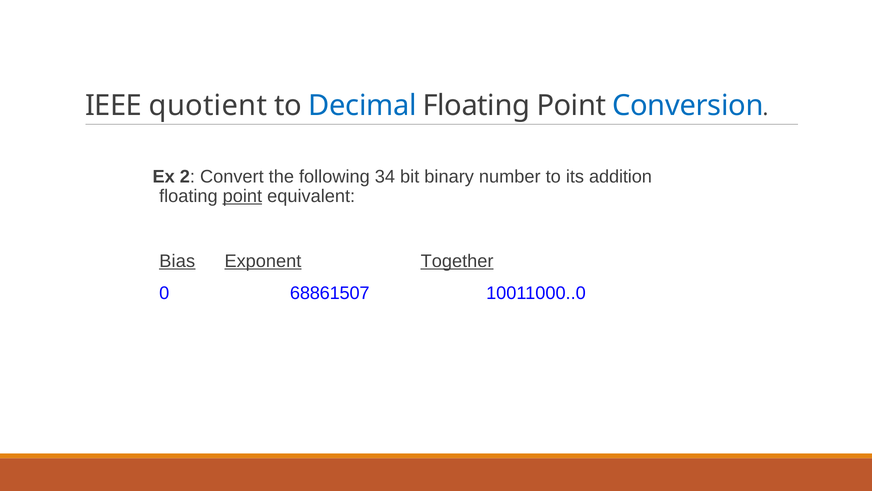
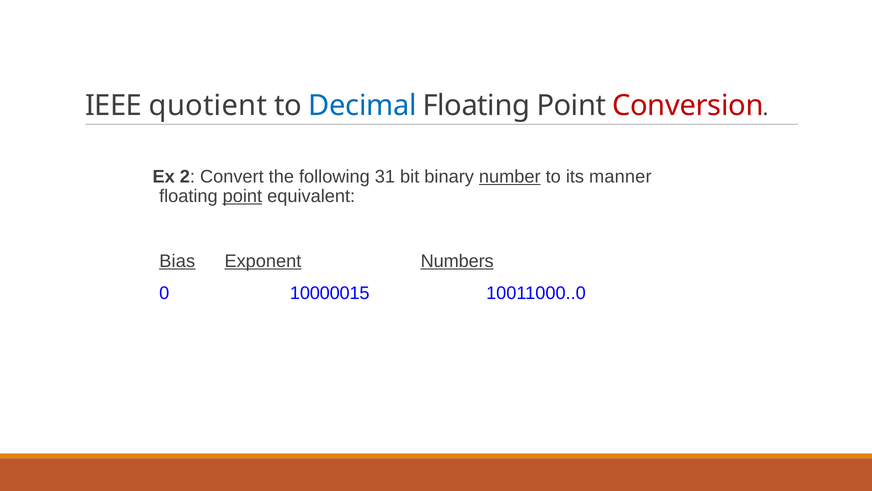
Conversion colour: blue -> red (688, 105)
34: 34 -> 31 (385, 176)
number underline: none -> present (510, 176)
addition: addition -> manner (620, 176)
Together: Together -> Numbers (457, 261)
68861507: 68861507 -> 10000015 (330, 293)
